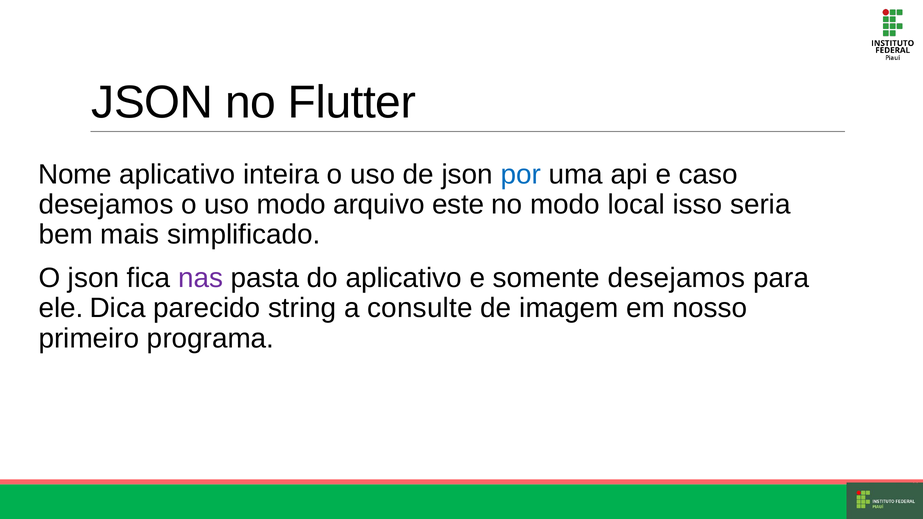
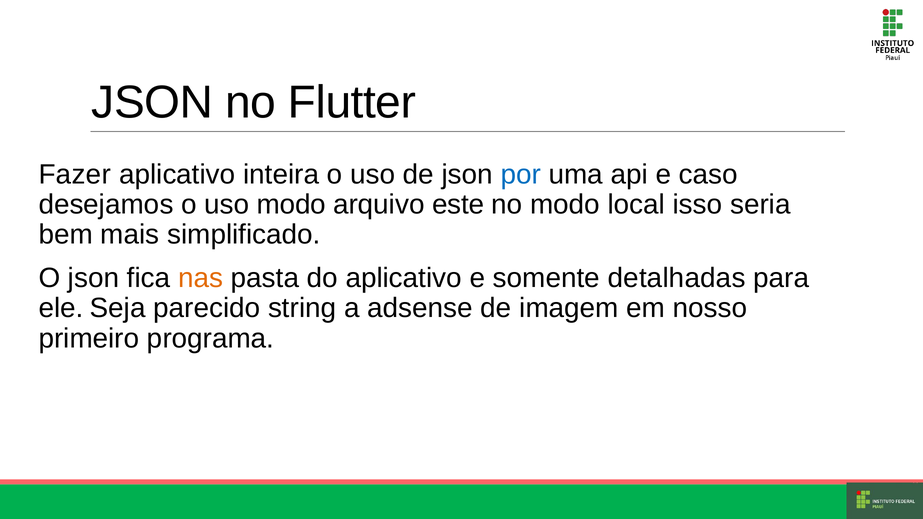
Nome: Nome -> Fazer (75, 174)
nas colour: purple -> orange (201, 278)
somente desejamos: desejamos -> detalhadas (677, 278)
Dica: Dica -> Seja (118, 308)
consulte: consulte -> adsense (420, 308)
